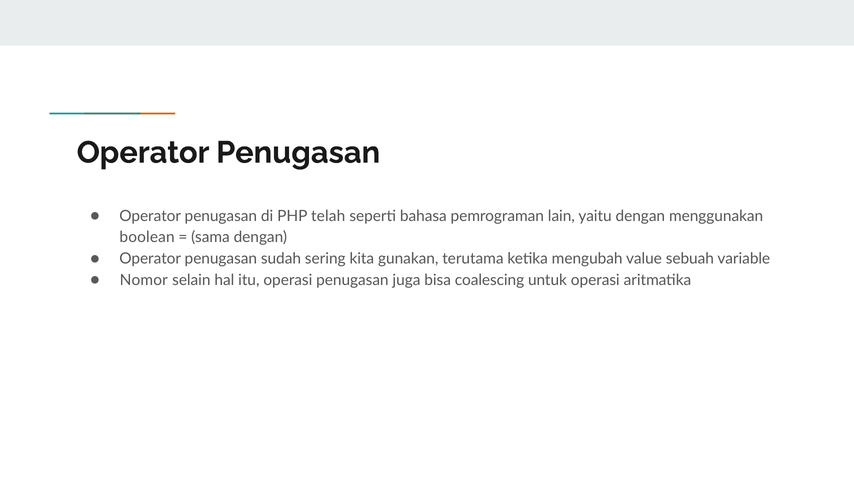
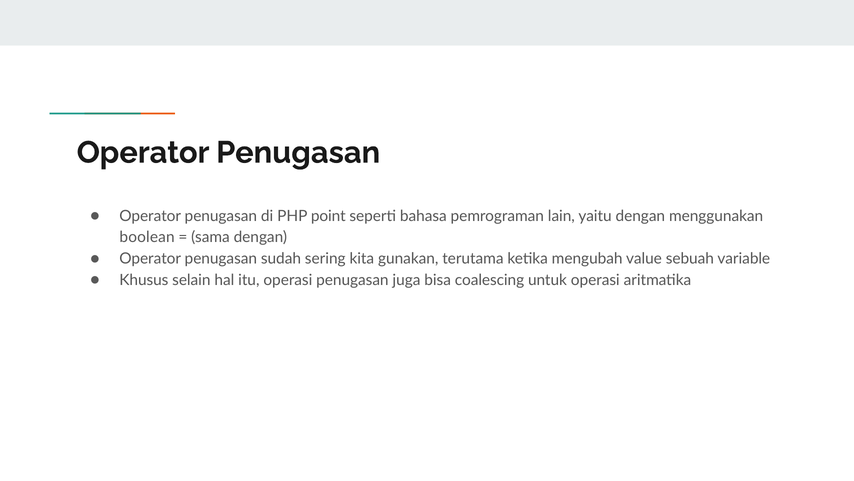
telah: telah -> point (328, 216)
Nomor: Nomor -> Khusus (144, 280)
